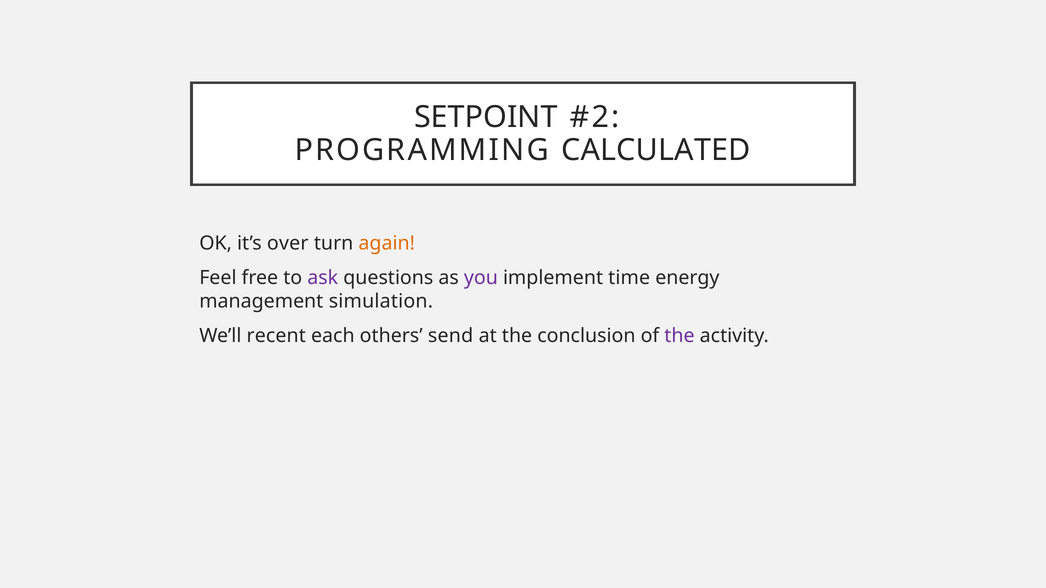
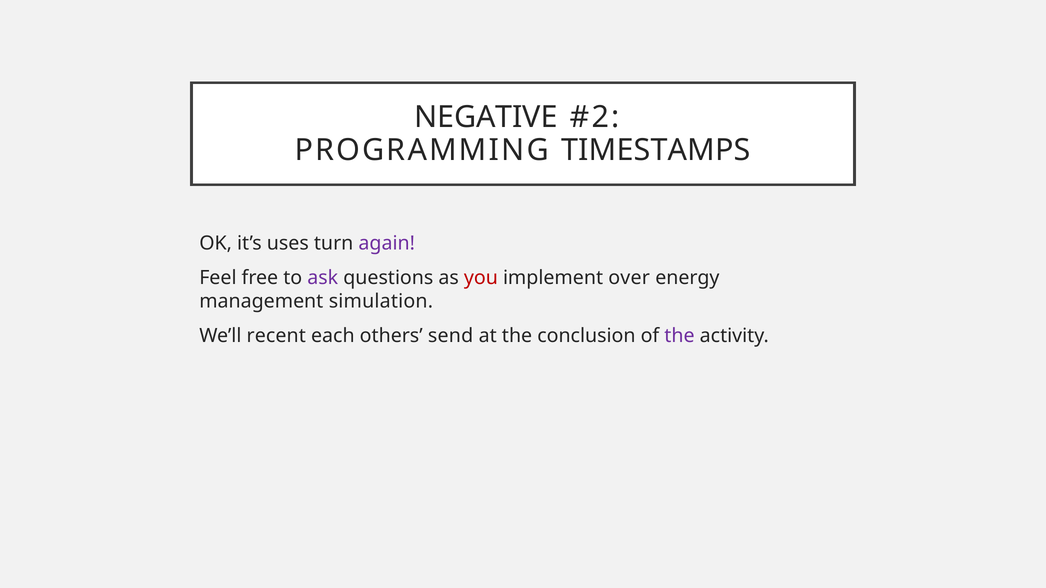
SETPOINT: SETPOINT -> NEGATIVE (486, 117)
CALCULATED: CALCULATED -> TIMESTAMPS (656, 150)
over: over -> uses (288, 243)
again colour: orange -> purple (387, 243)
you colour: purple -> red (481, 278)
time: time -> over (629, 278)
